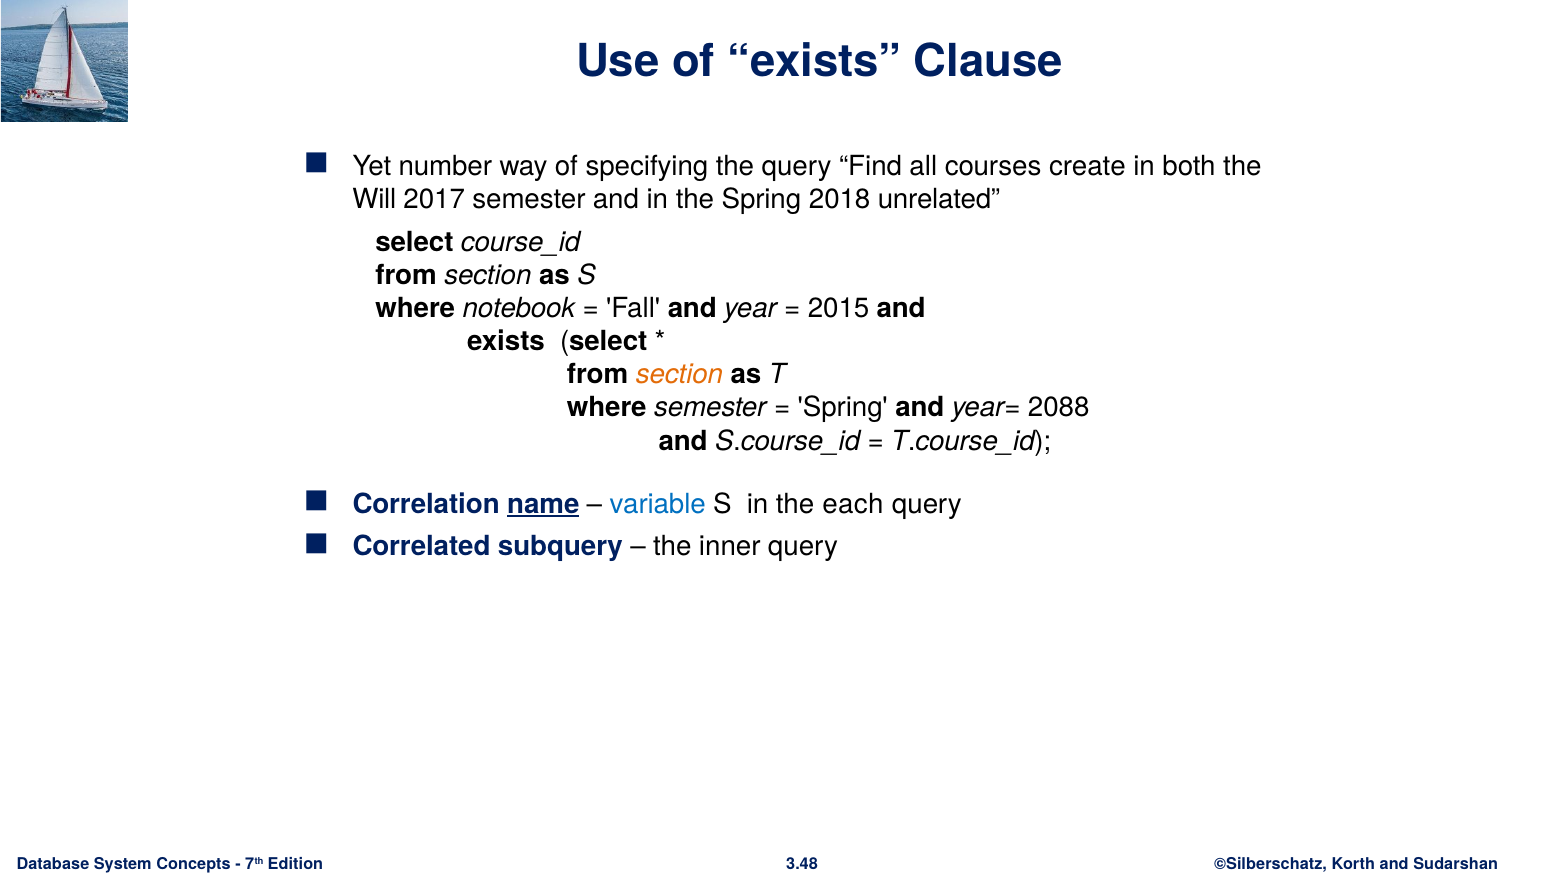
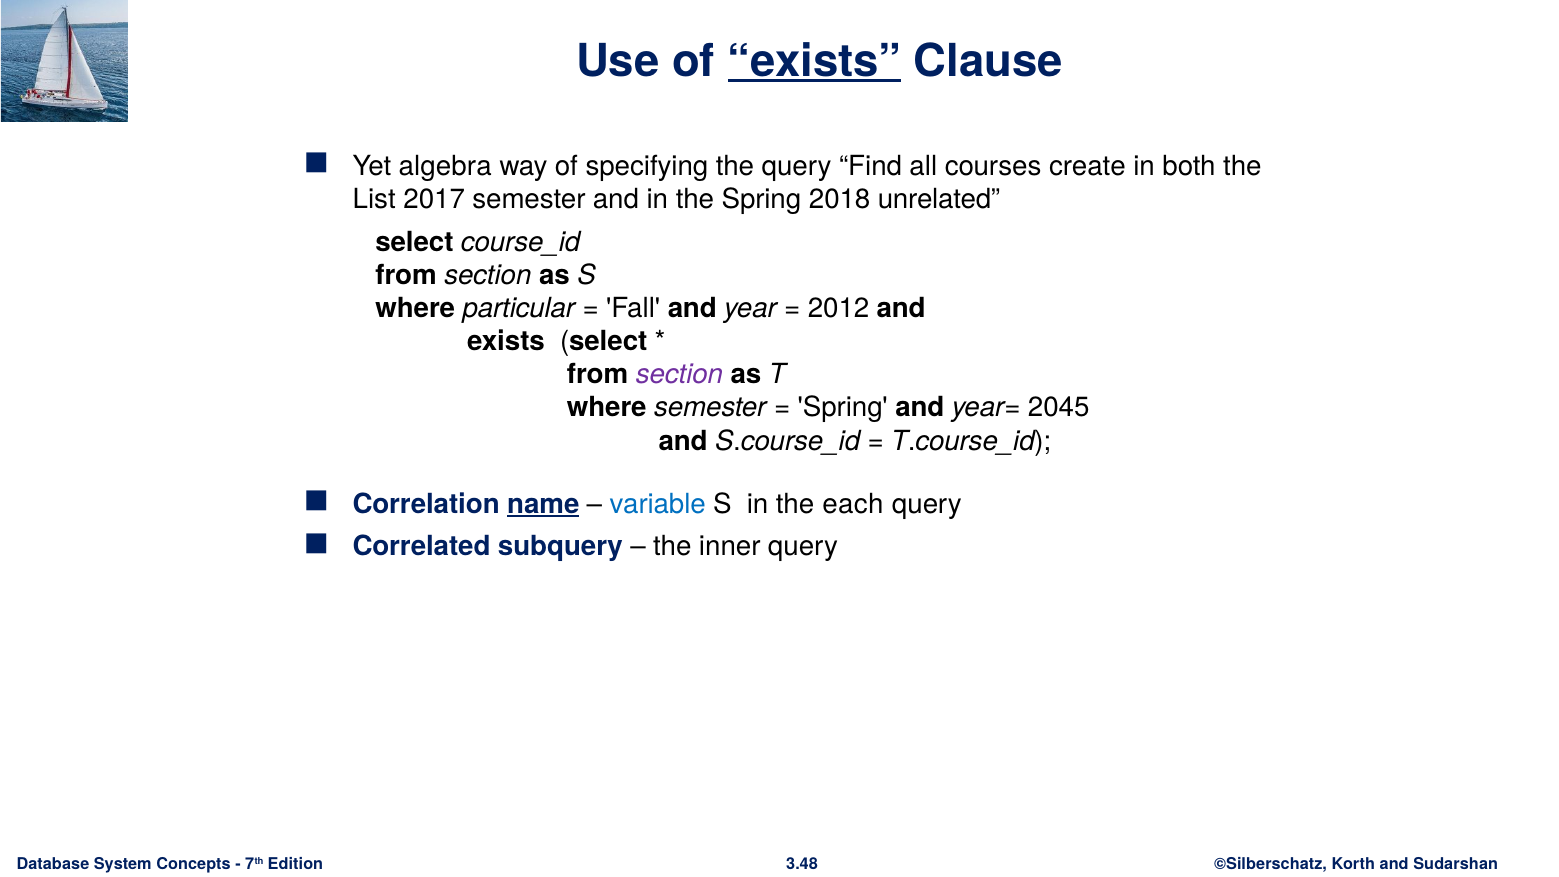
exists underline: none -> present (814, 61)
number: number -> algebra (445, 166)
Will: Will -> List (374, 199)
notebook: notebook -> particular (519, 308)
2015: 2015 -> 2012 (839, 308)
section colour: orange -> purple (679, 375)
2088: 2088 -> 2045 (1059, 408)
